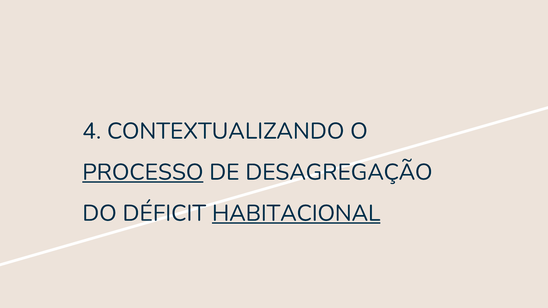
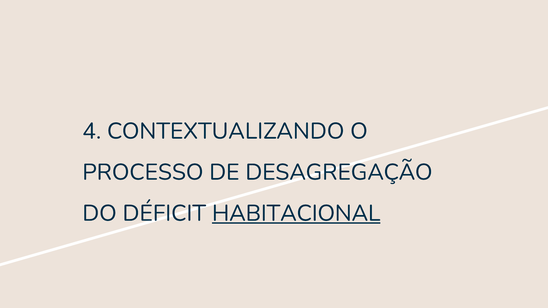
PROCESSO underline: present -> none (143, 172)
